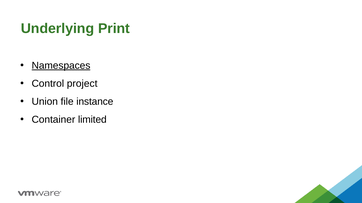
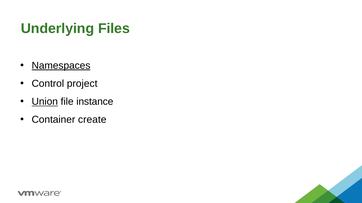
Print: Print -> Files (114, 28)
Union underline: none -> present (45, 102)
limited: limited -> create (92, 120)
